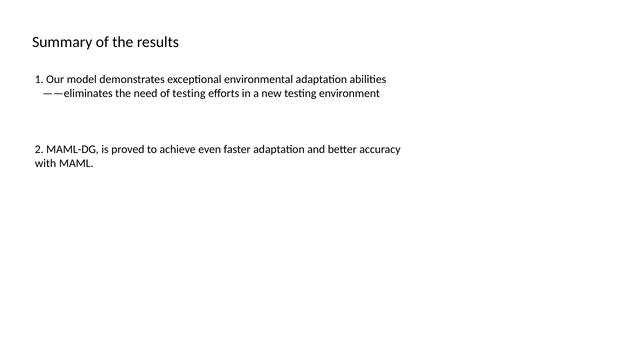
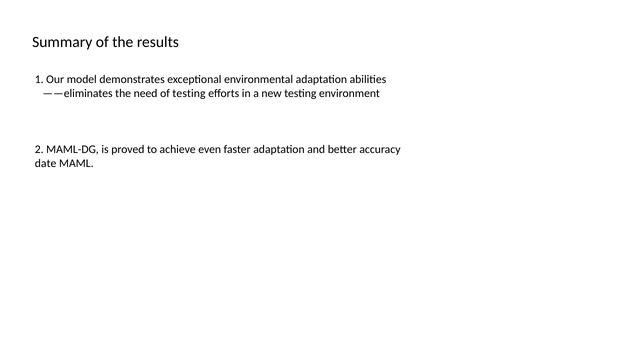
with: with -> date (46, 163)
